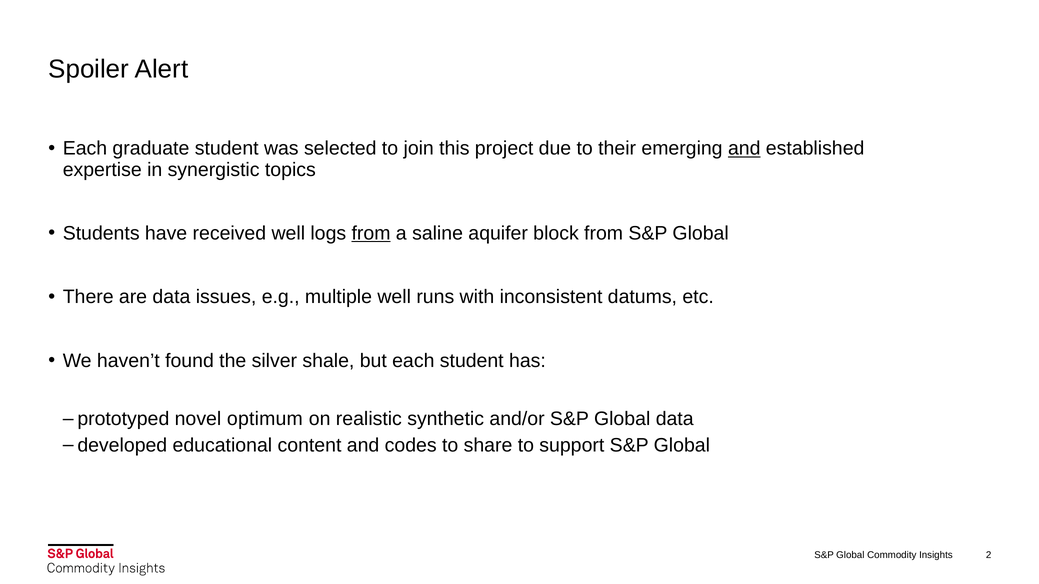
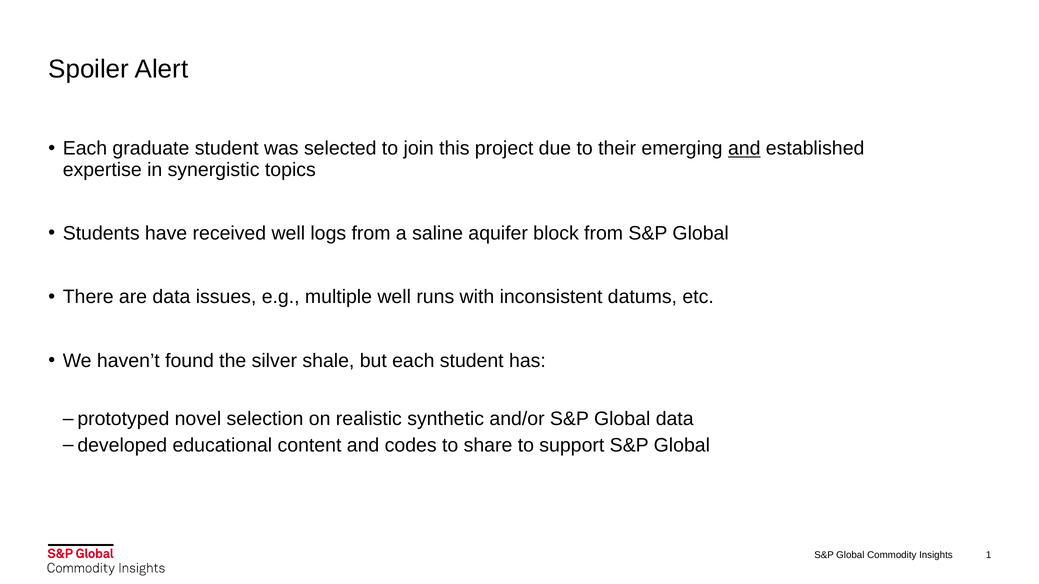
from underline: present -> none (371, 233)
optimum: optimum -> selection (265, 419)
2: 2 -> 1 (989, 556)
